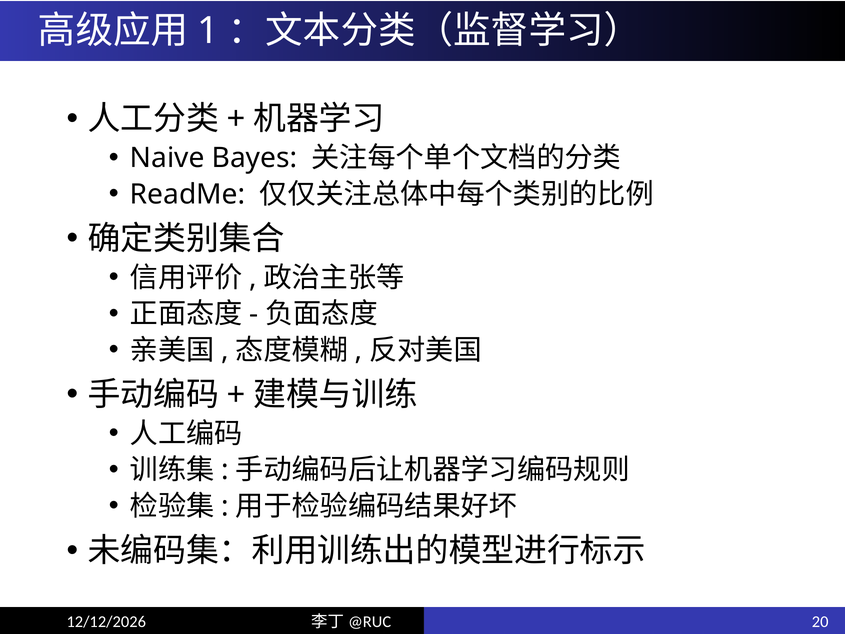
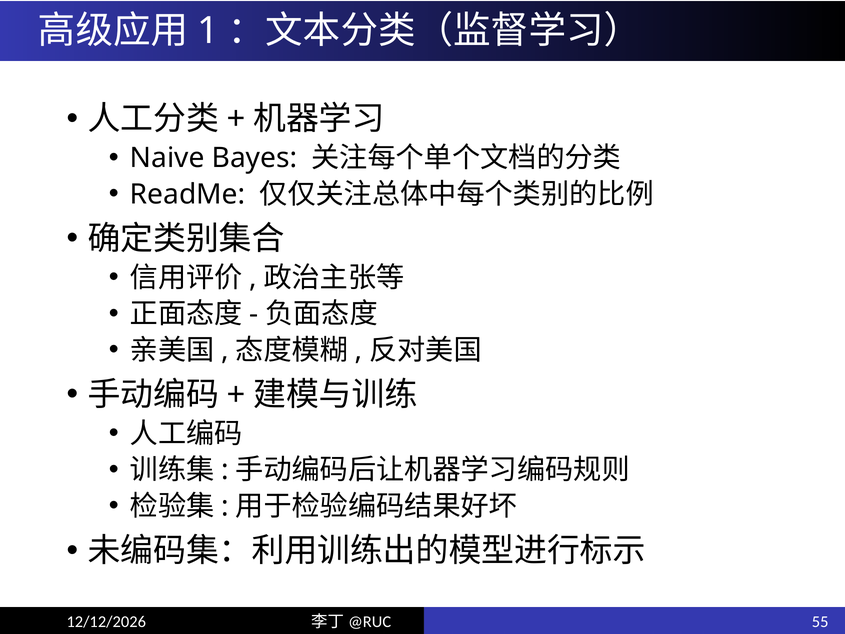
20: 20 -> 55 (820, 621)
